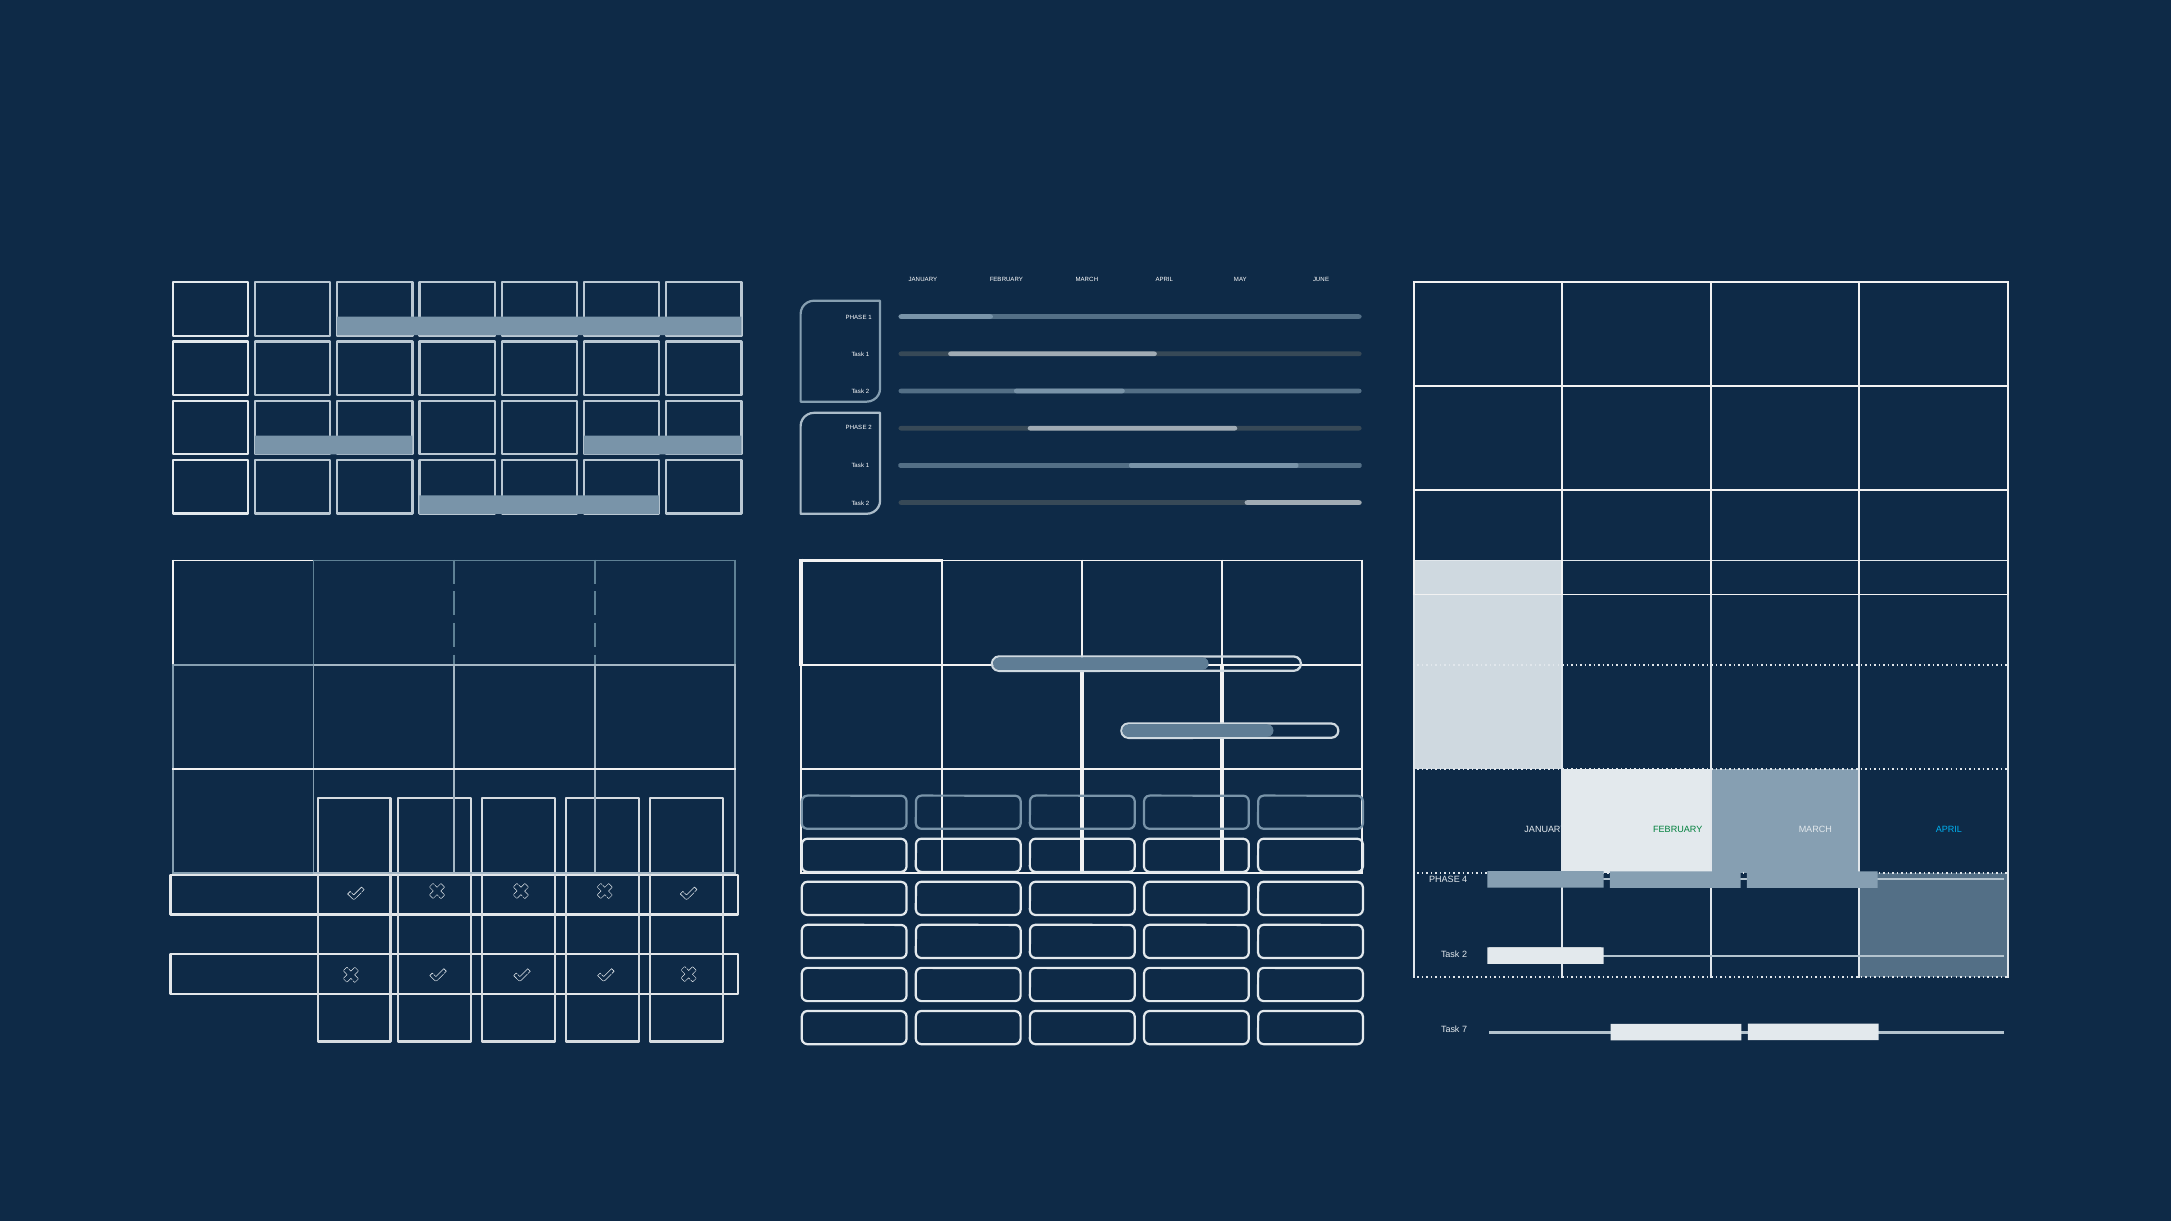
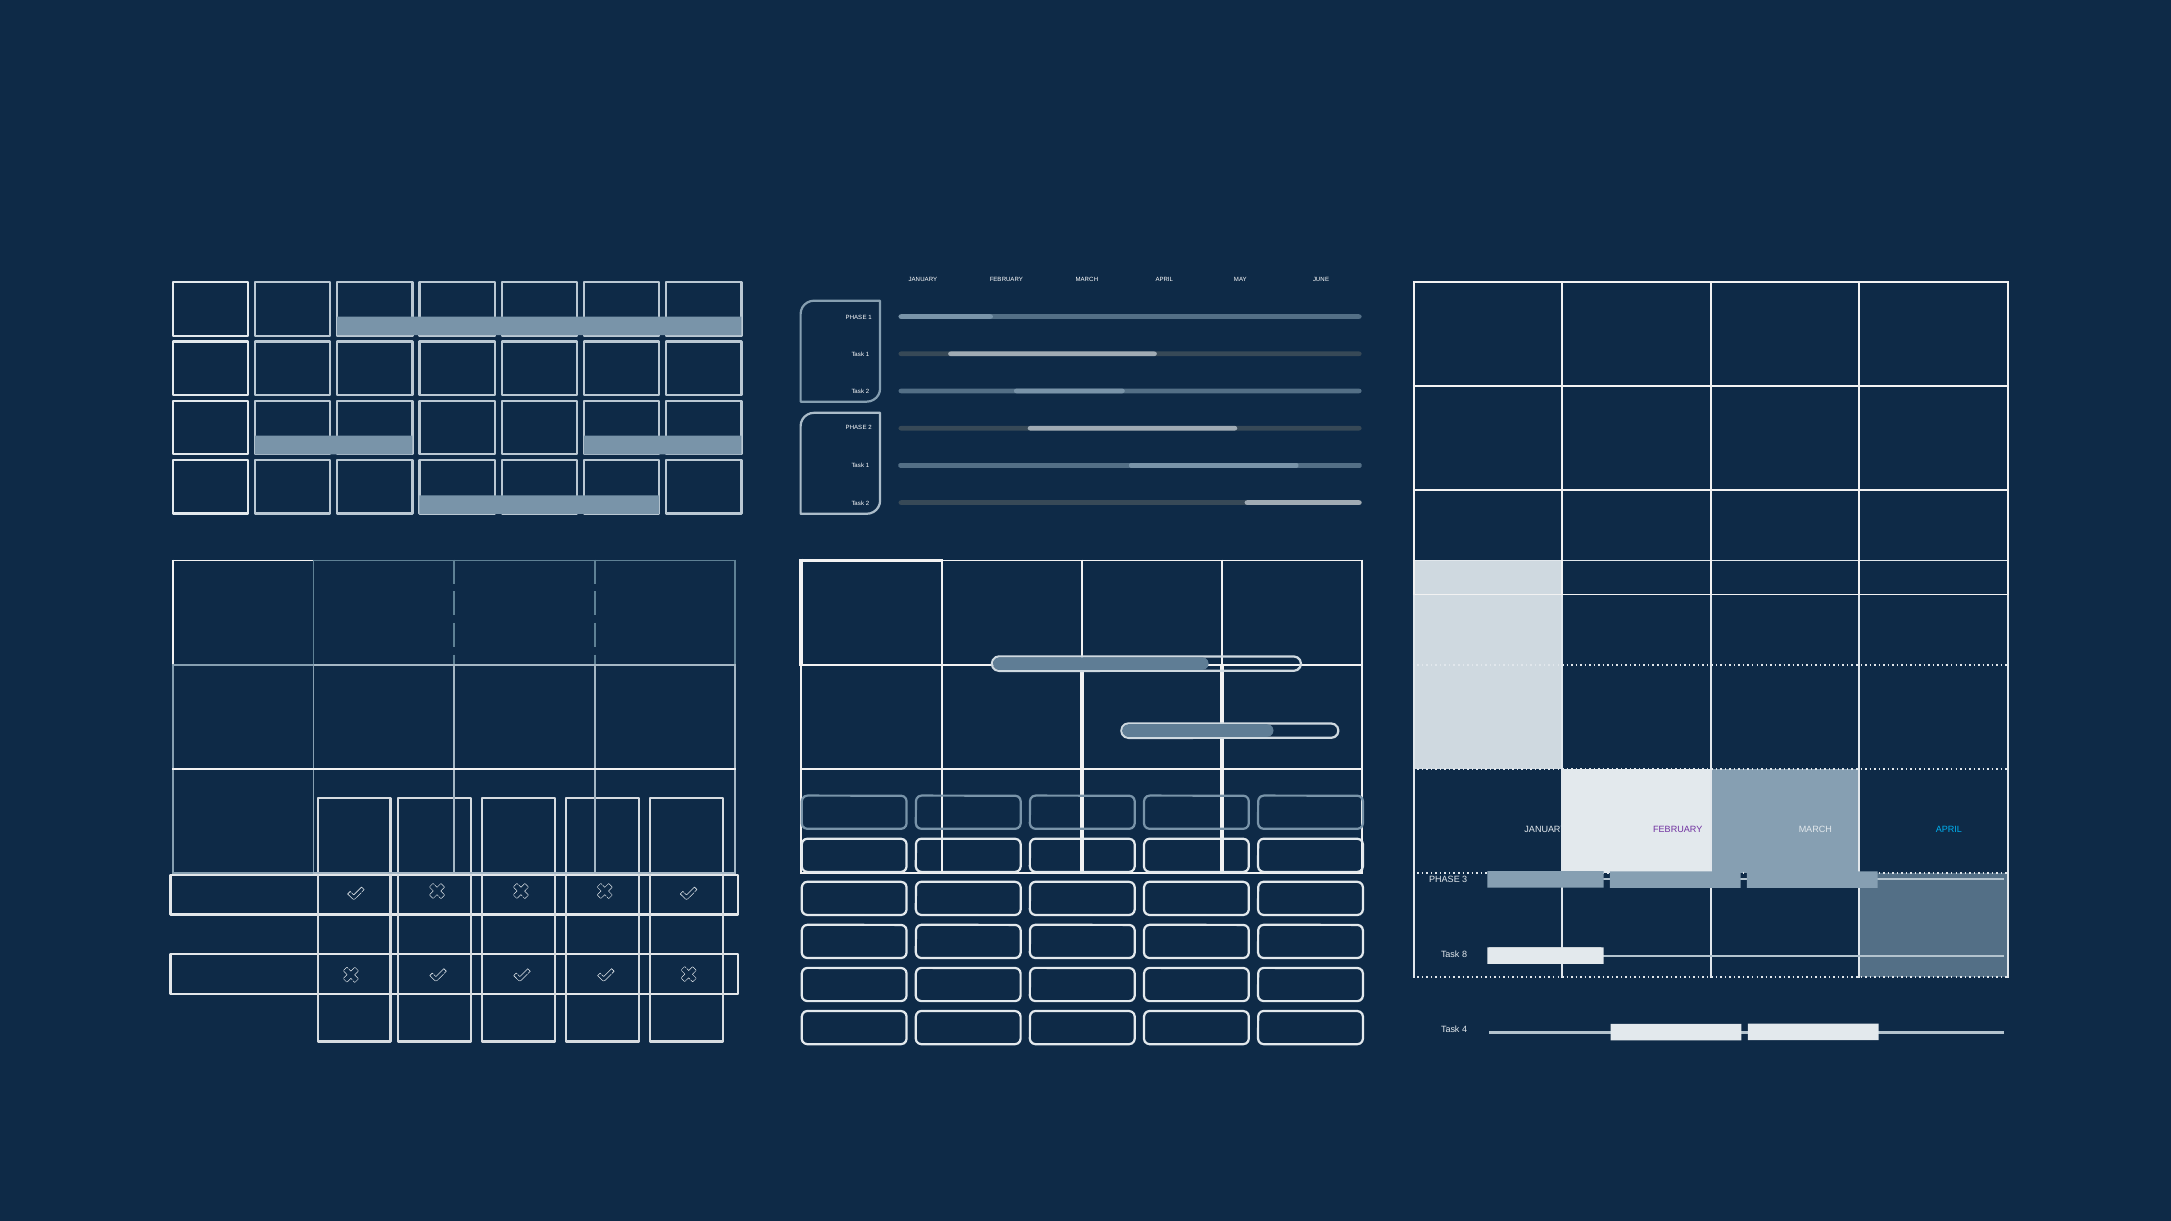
FEBRUARY colour: green -> purple (1678, 830)
4: 4 -> 3 (1465, 880)
2: 2 -> 8 (1465, 955)
7: 7 -> 4 (1465, 1030)
